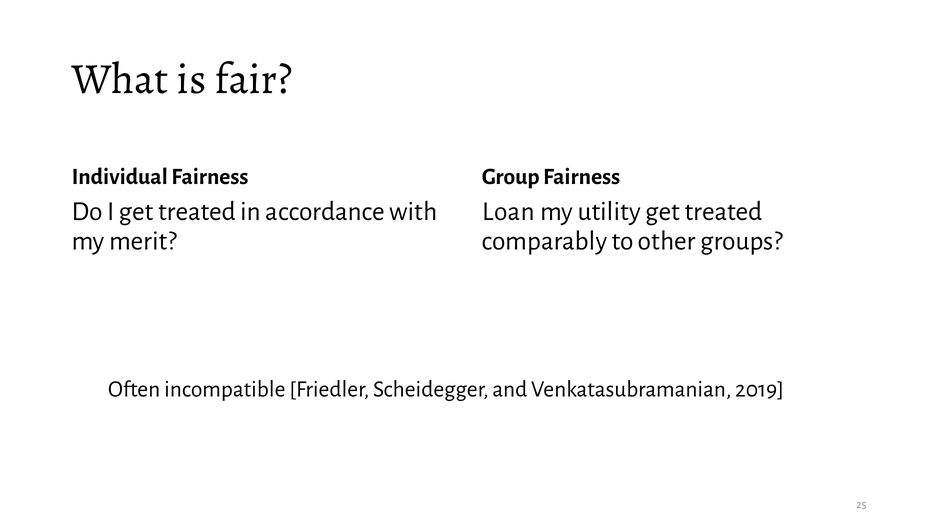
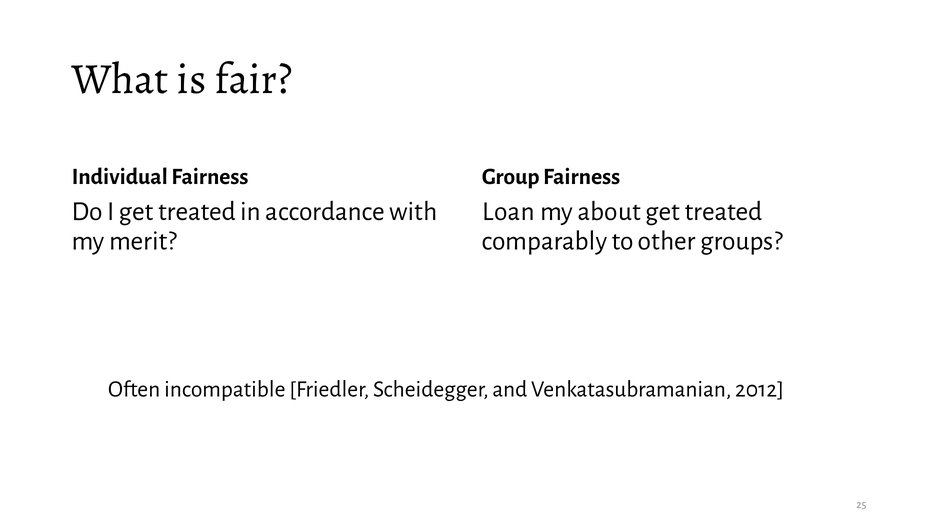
utility: utility -> about (609, 211)
2019: 2019 -> 2012 (760, 388)
